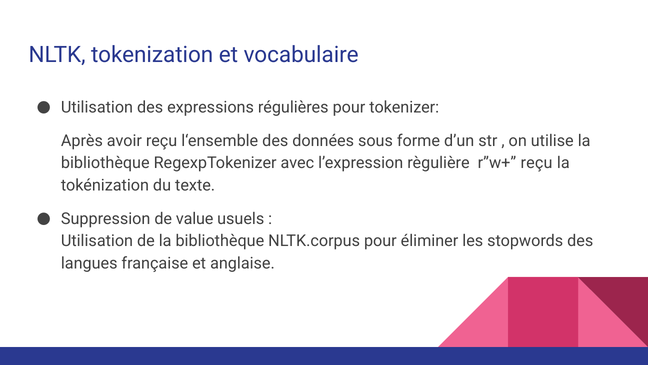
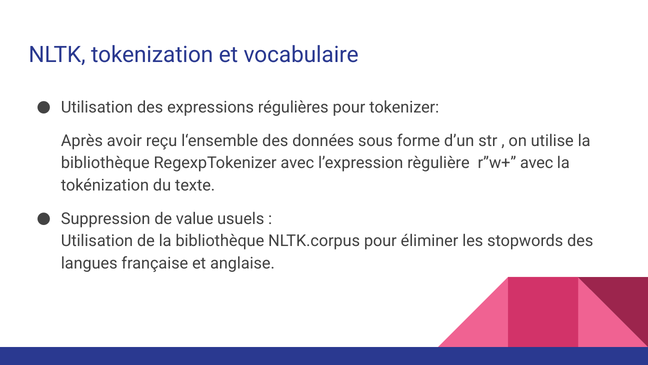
r”w+ reçu: reçu -> avec (537, 163)
